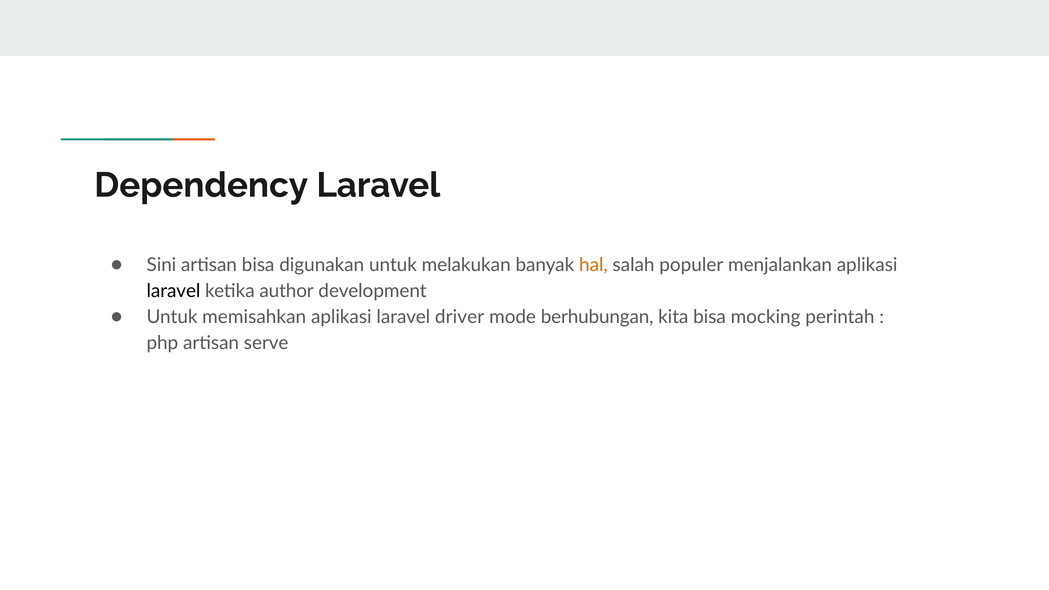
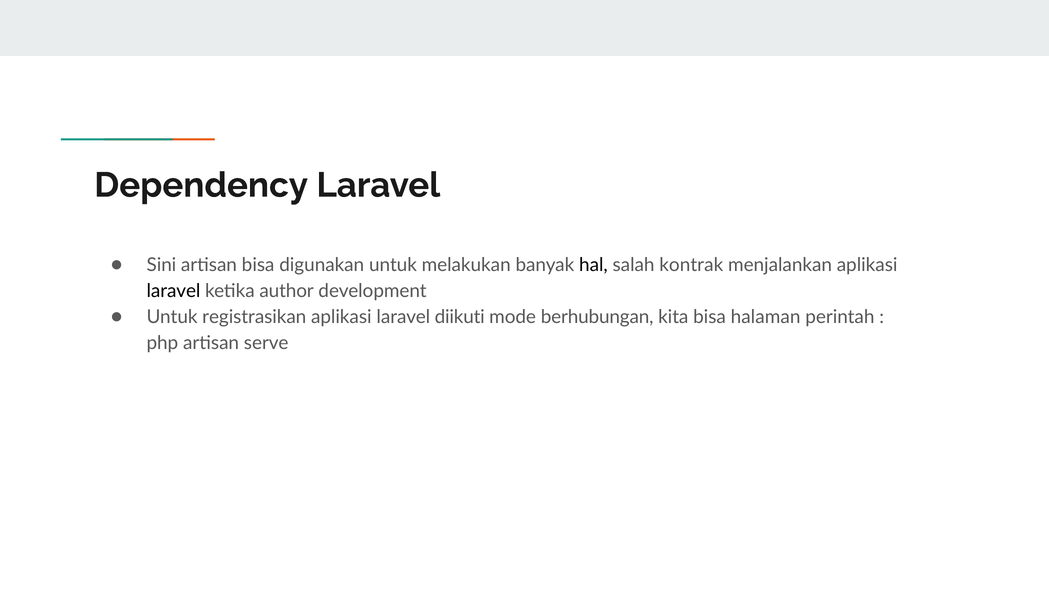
hal colour: orange -> black (593, 265)
populer: populer -> kontrak (691, 265)
memisahkan: memisahkan -> registrasikan (254, 317)
driver: driver -> diikuti (460, 317)
mocking: mocking -> halaman (766, 317)
